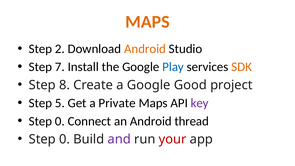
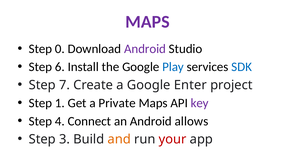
MAPS colour: orange -> purple (147, 22)
2: 2 -> 0 (60, 49)
Android colour: orange -> purple (145, 49)
7: 7 -> 6 (60, 67)
SDK colour: orange -> blue (242, 67)
8: 8 -> 7 (65, 85)
Good: Good -> Enter (190, 85)
5: 5 -> 1 (60, 103)
0: 0 -> 4 (60, 121)
thread: thread -> allows (192, 121)
0: 0 -> 3 (65, 139)
and colour: purple -> orange (119, 139)
